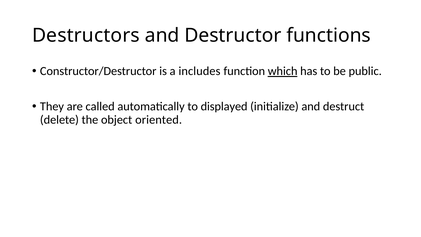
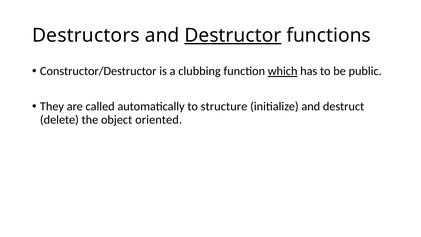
Destructor underline: none -> present (233, 35)
includes: includes -> clubbing (200, 71)
displayed: displayed -> structure (224, 106)
